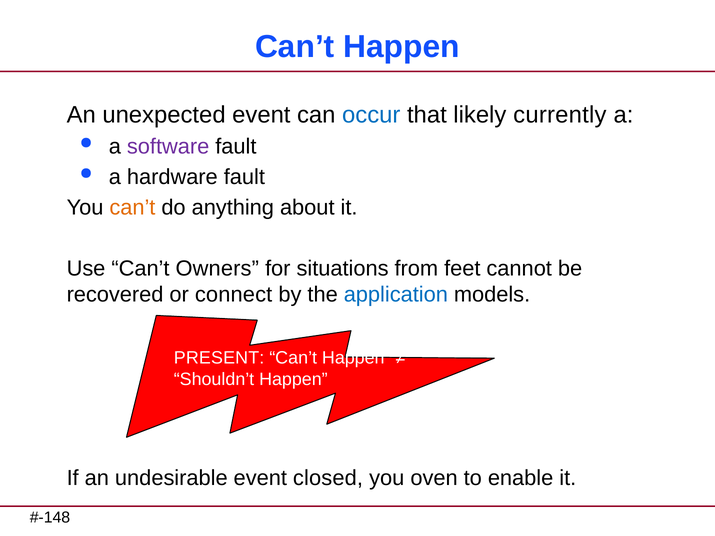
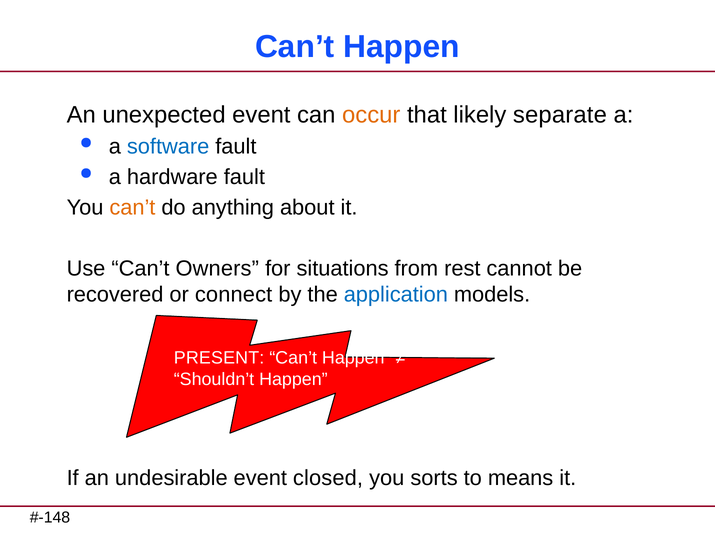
occur colour: blue -> orange (371, 115)
currently: currently -> separate (560, 115)
software colour: purple -> blue (168, 146)
feet: feet -> rest (462, 269)
oven: oven -> sorts (434, 478)
enable: enable -> means (521, 478)
